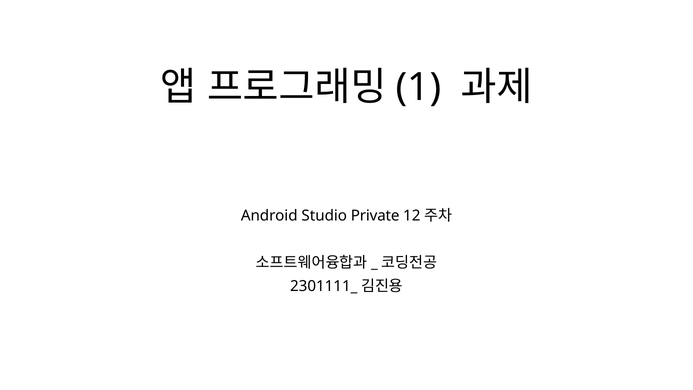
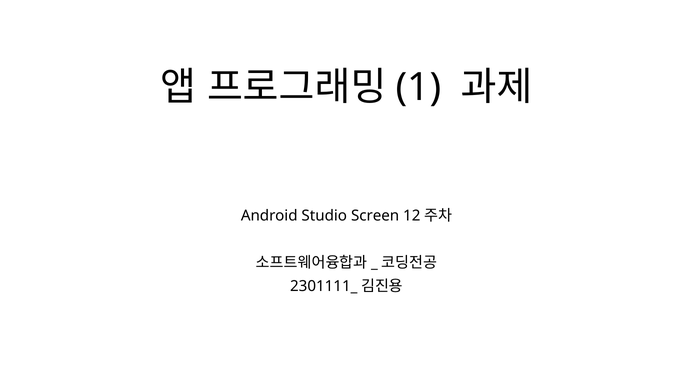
Private: Private -> Screen (375, 215)
